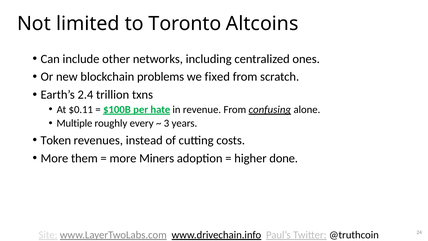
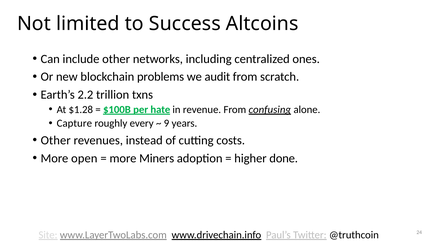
Toronto: Toronto -> Success (185, 24)
fixed: fixed -> audit (217, 77)
2.4: 2.4 -> 2.2 (85, 95)
$0.11: $0.11 -> $1.28 (81, 109)
Multiple: Multiple -> Capture (74, 123)
3: 3 -> 9 (167, 123)
Token: Token -> Other (56, 140)
them: them -> open (84, 158)
